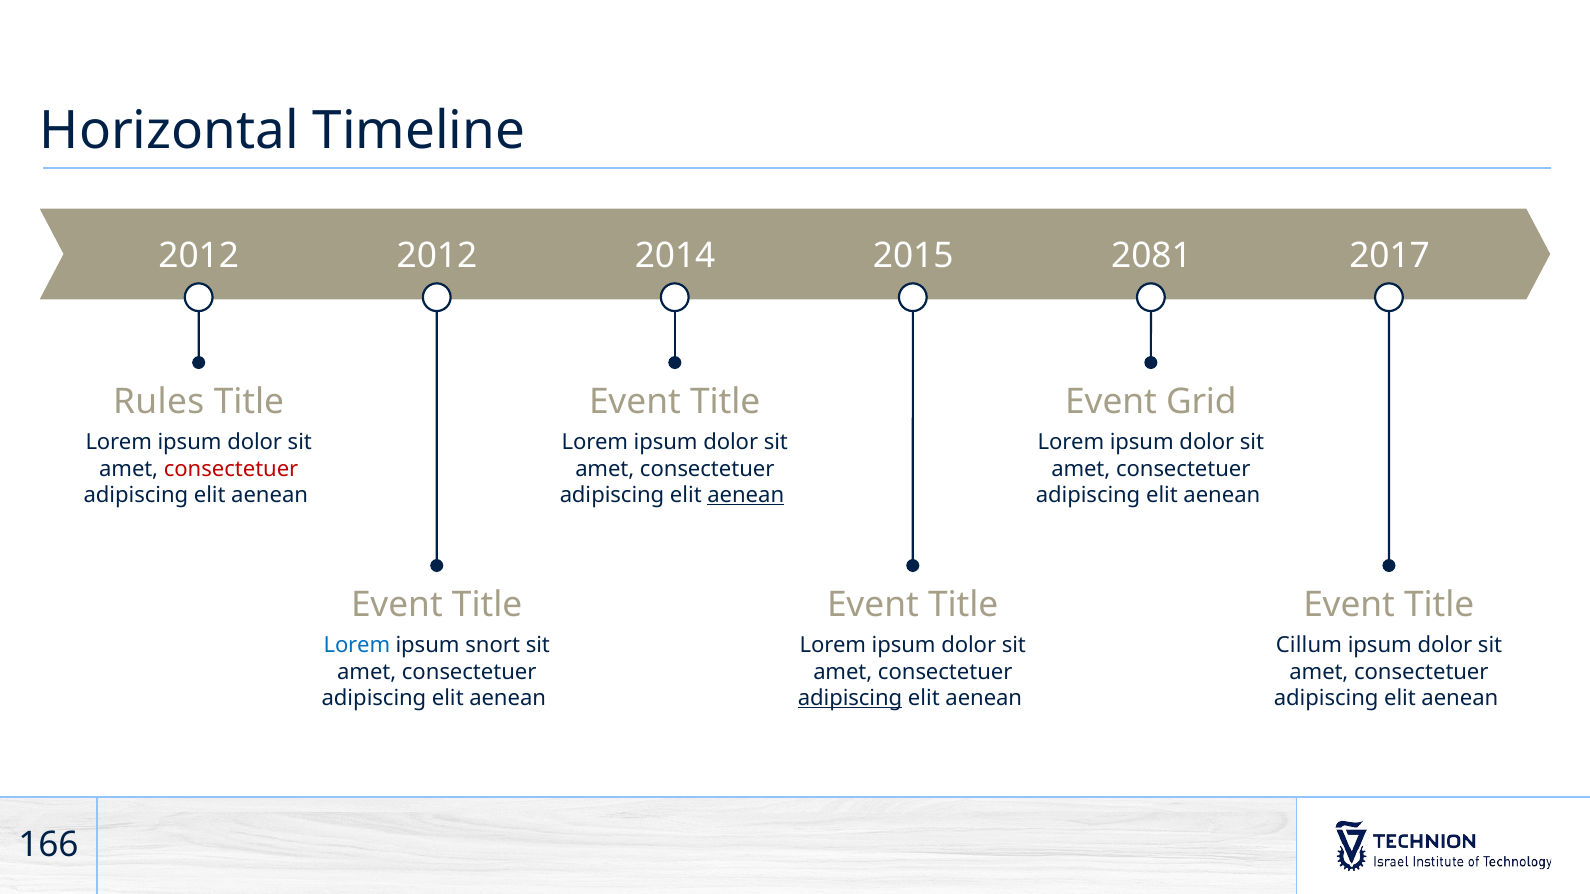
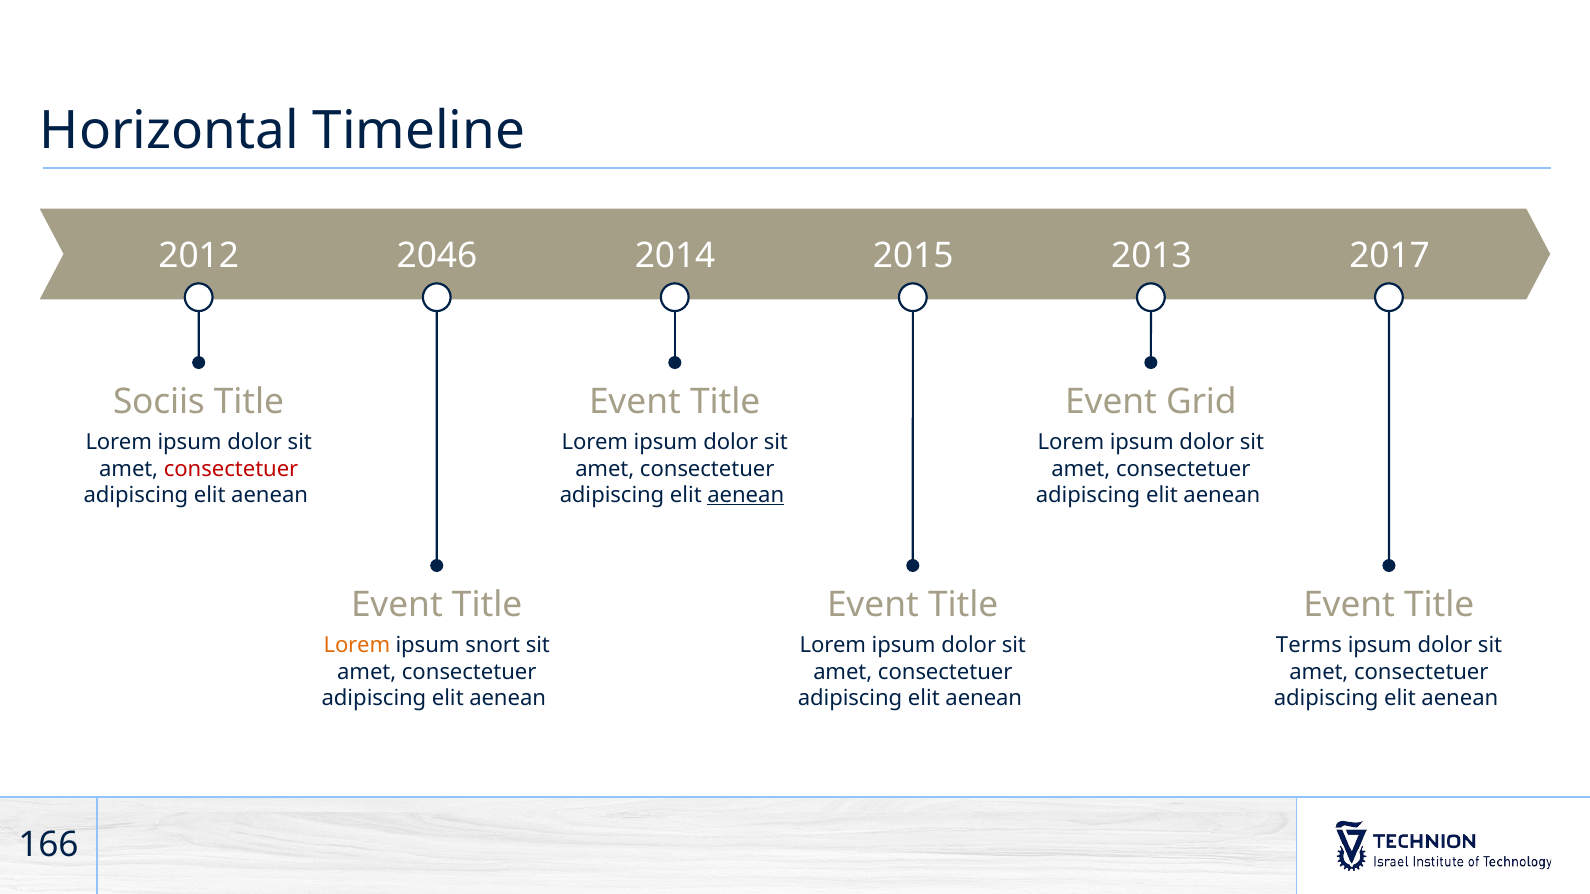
2012 2012: 2012 -> 2046 (437, 256)
2081: 2081 -> 2013 (1151, 256)
Rules: Rules -> Sociis (159, 402)
Lorem colour: blue -> orange (357, 645)
Cillum: Cillum -> Terms (1309, 645)
adipiscing underline: present -> none (850, 699)
